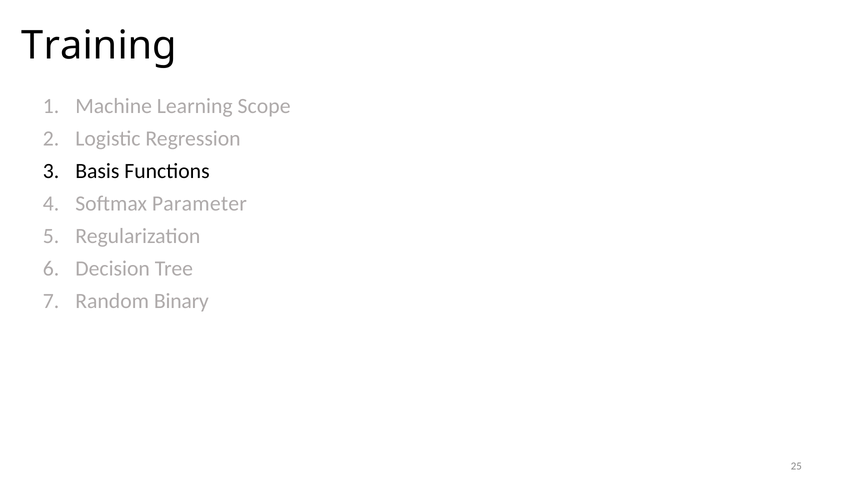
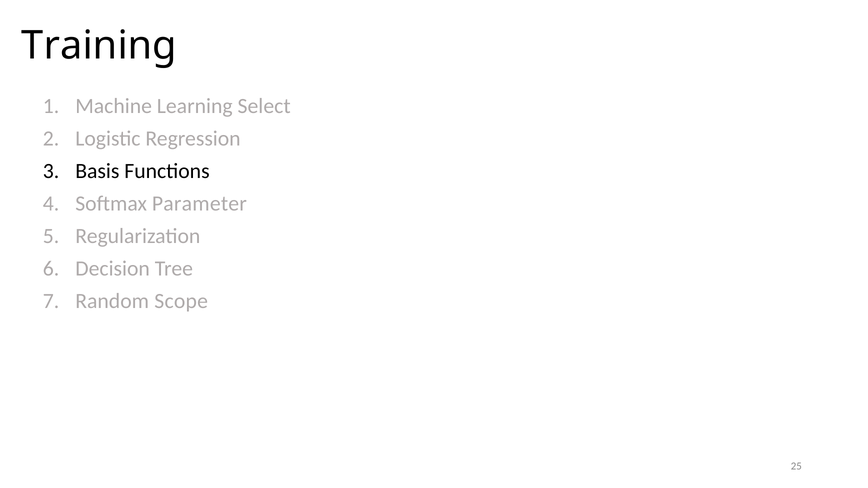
Scope: Scope -> Select (264, 106)
Binary: Binary -> Scope (181, 301)
